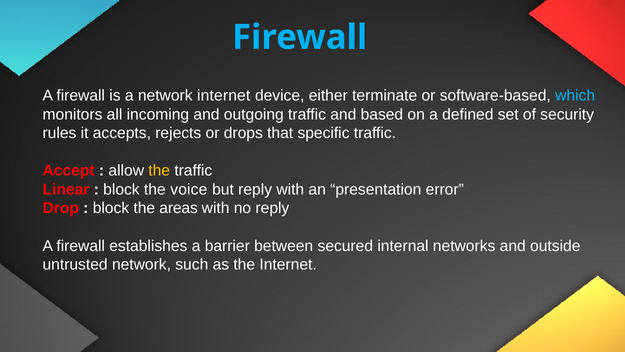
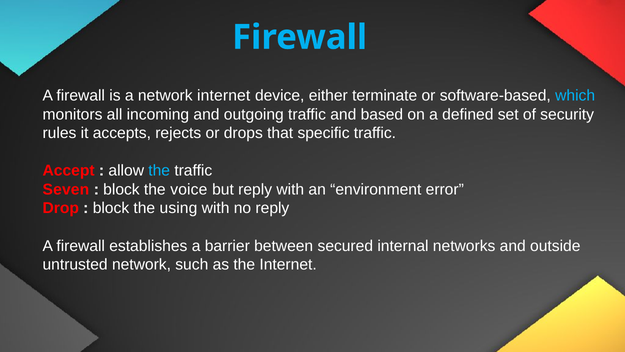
the colour: yellow -> light blue (159, 171)
Linear: Linear -> Seven (66, 189)
presentation: presentation -> environment (376, 189)
areas: areas -> using (178, 208)
